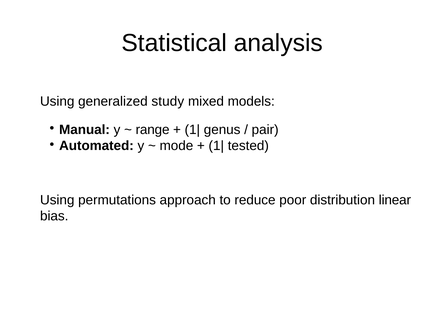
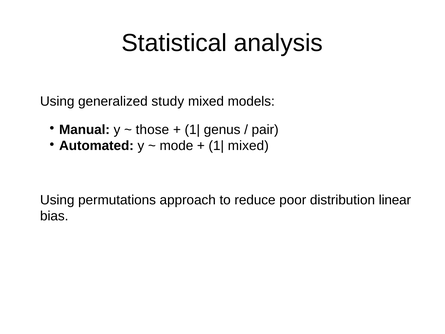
range: range -> those (152, 130)
tested: tested -> mixed (248, 146)
